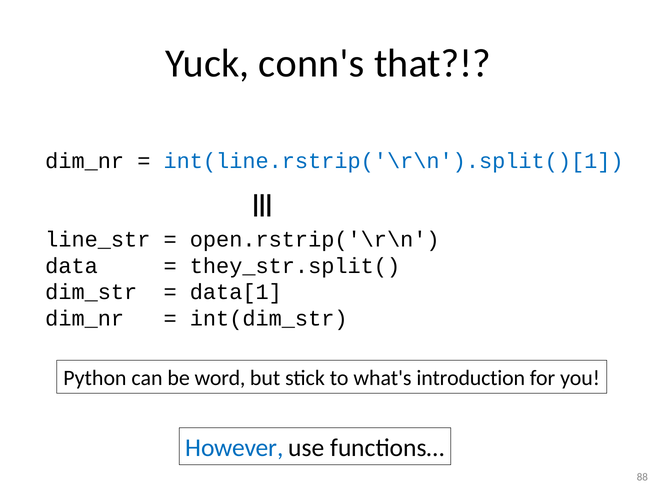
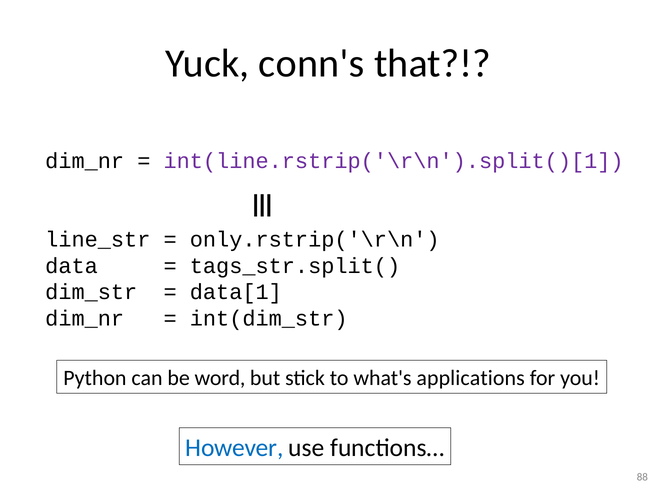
int(line.rstrip('\r\n').split()[1 colour: blue -> purple (394, 161)
open.rstrip('\r\n: open.rstrip('\r\n -> only.rstrip('\r\n (315, 239)
they_str.split(: they_str.split( -> tags_str.split( (295, 266)
introduction: introduction -> applications (471, 378)
